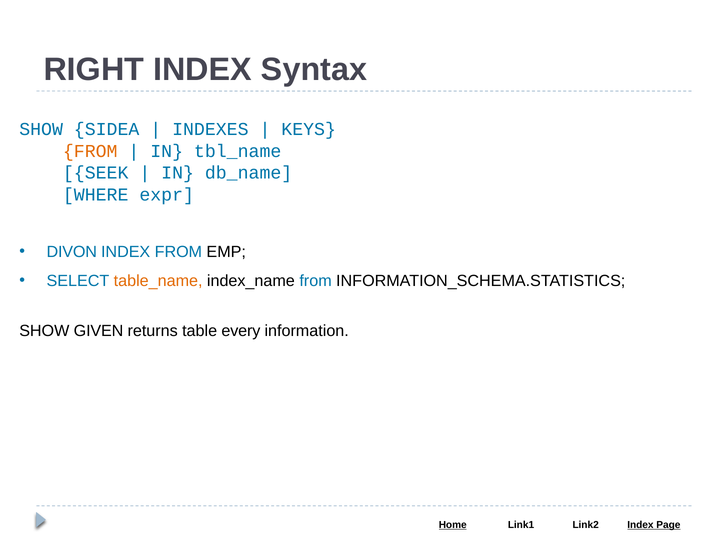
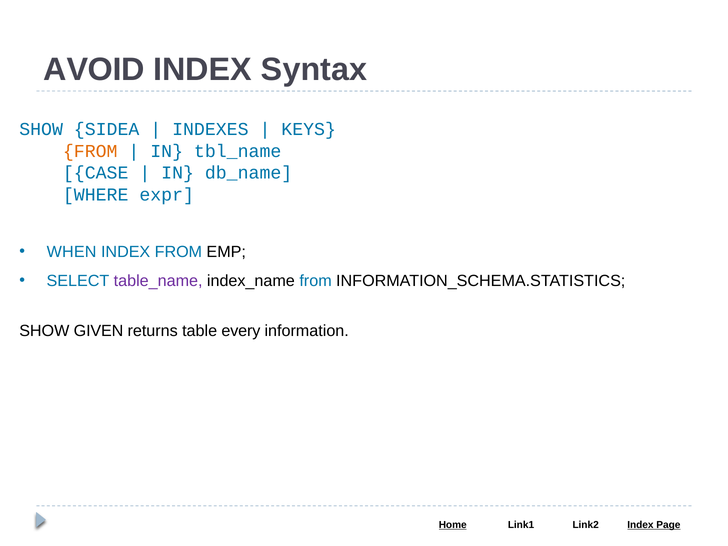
RIGHT: RIGHT -> AVOID (94, 70)
SEEK: SEEK -> CASE (96, 173)
DIVON: DIVON -> WHEN (72, 252)
table_name colour: orange -> purple (158, 281)
